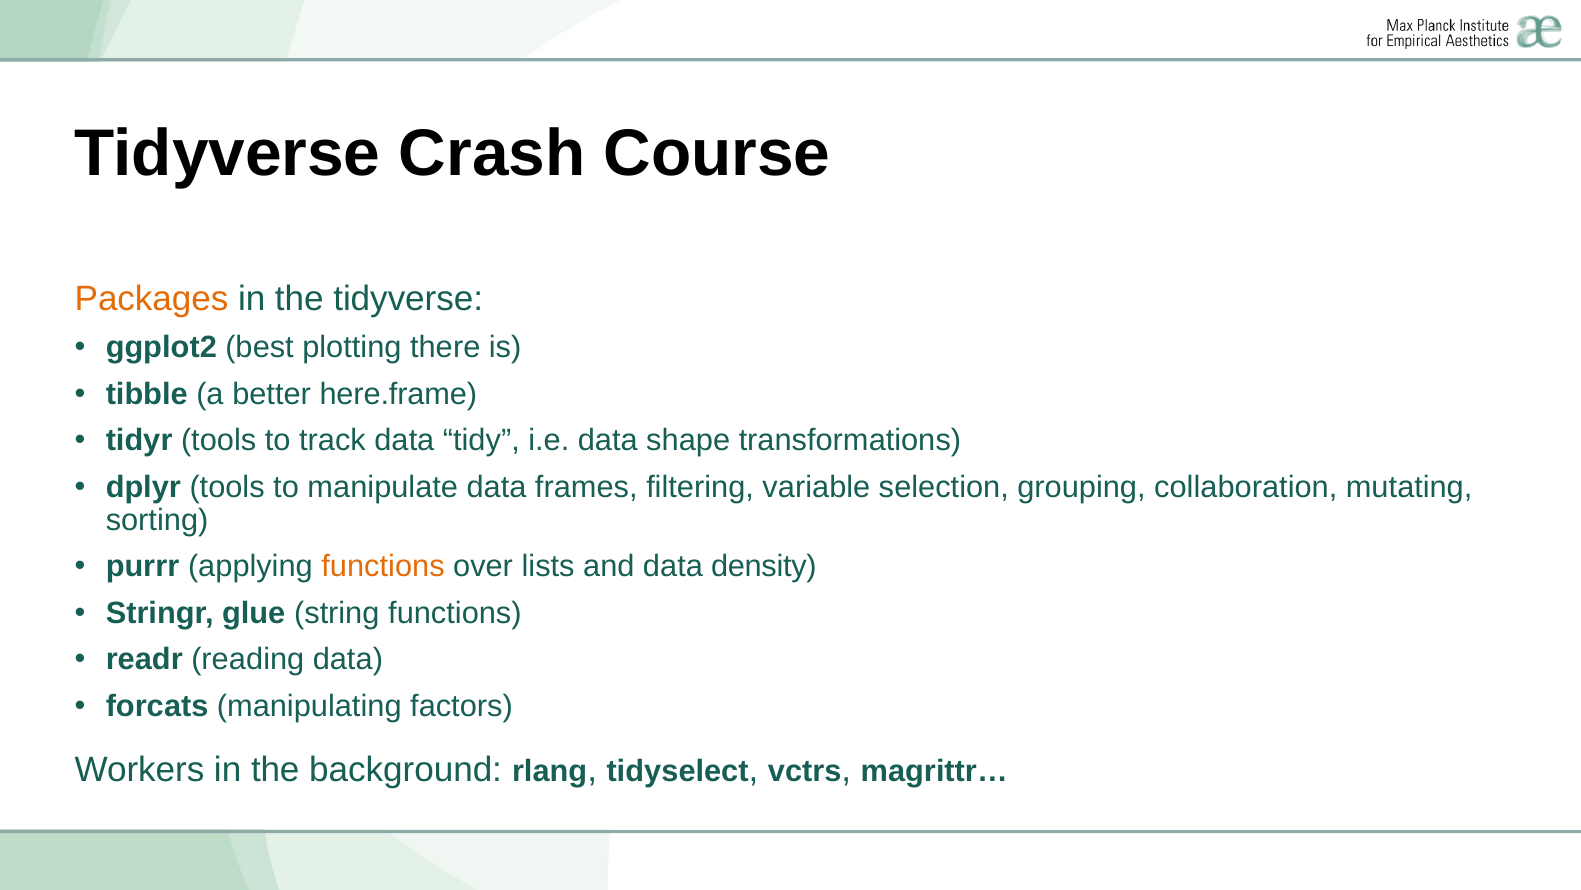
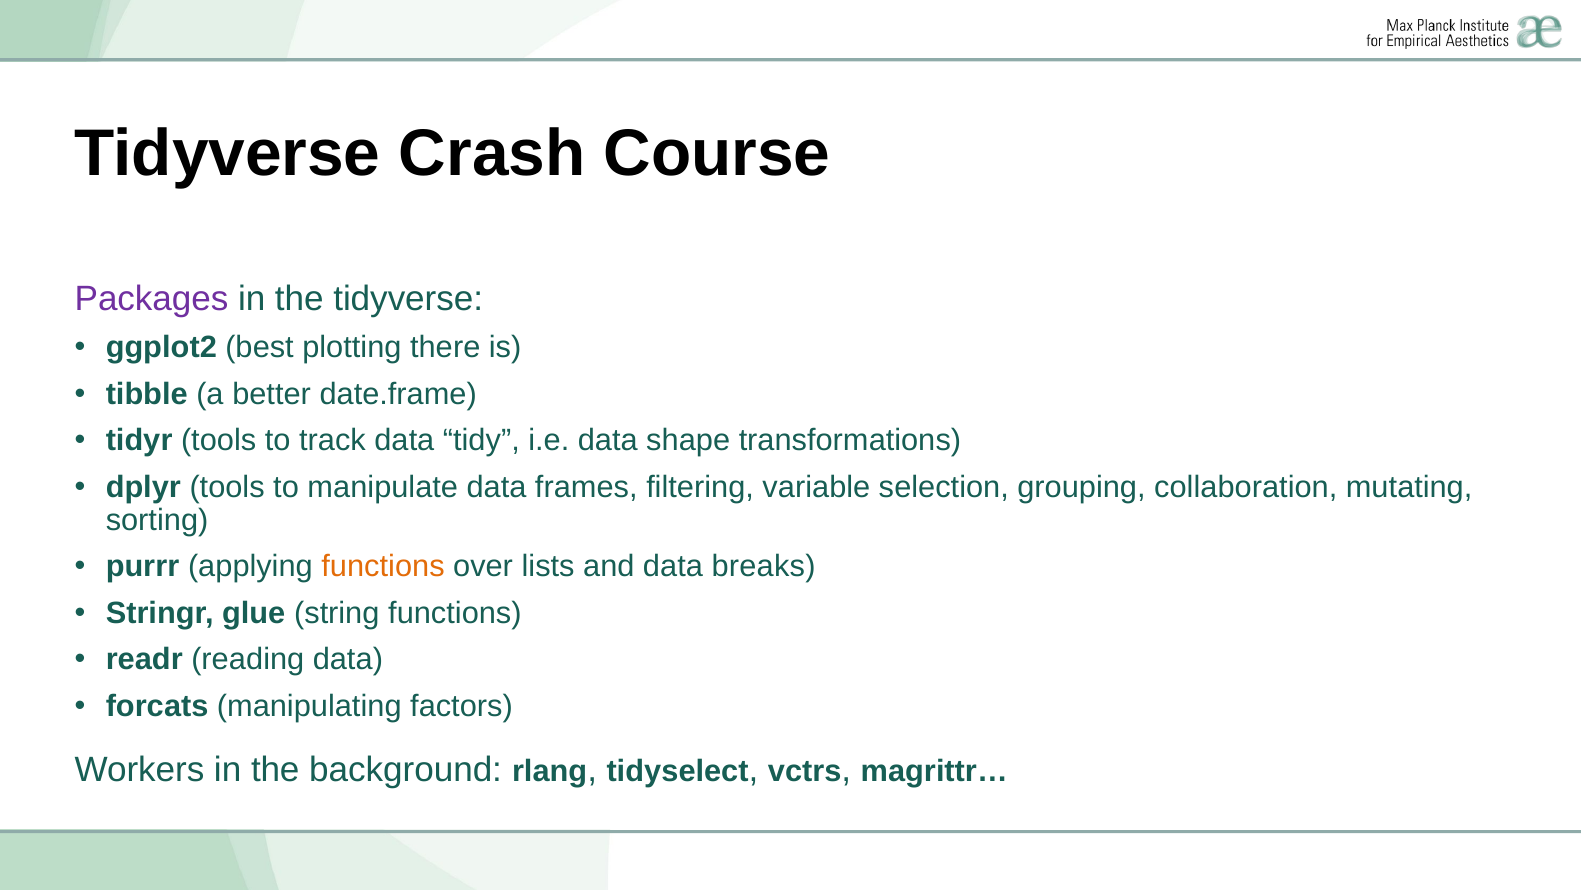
Packages colour: orange -> purple (152, 299)
here.frame: here.frame -> date.frame (398, 394)
density: density -> breaks (764, 566)
